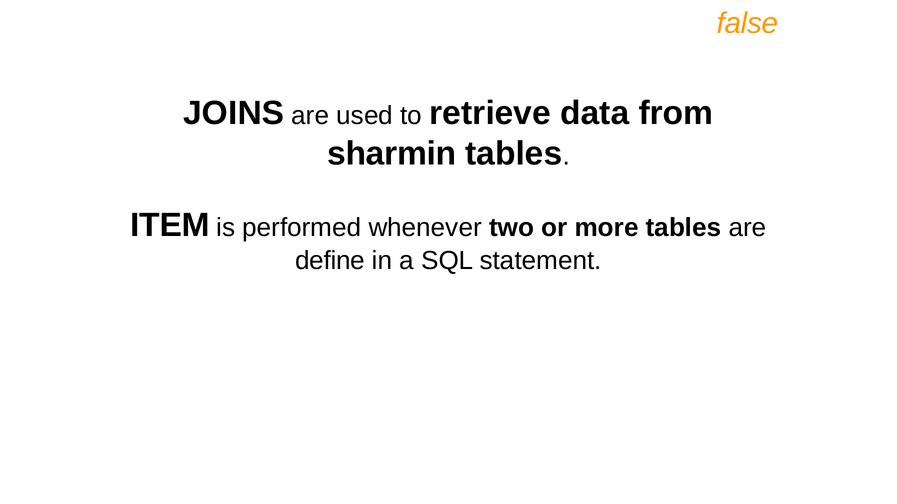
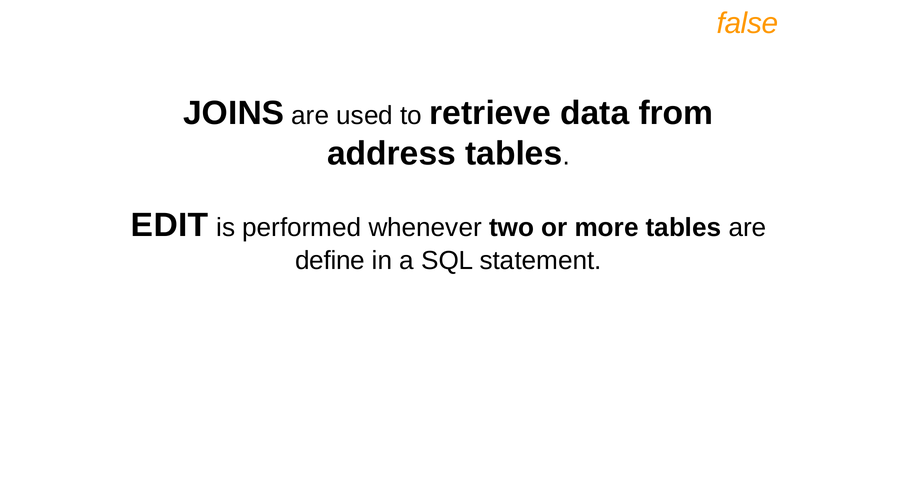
sharmin: sharmin -> address (392, 154)
ITEM: ITEM -> EDIT (170, 225)
